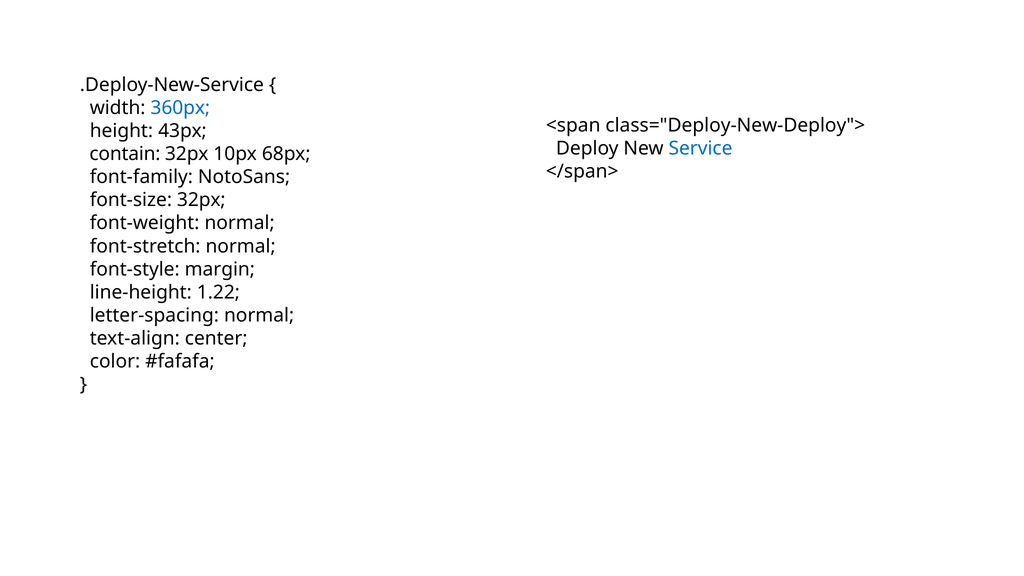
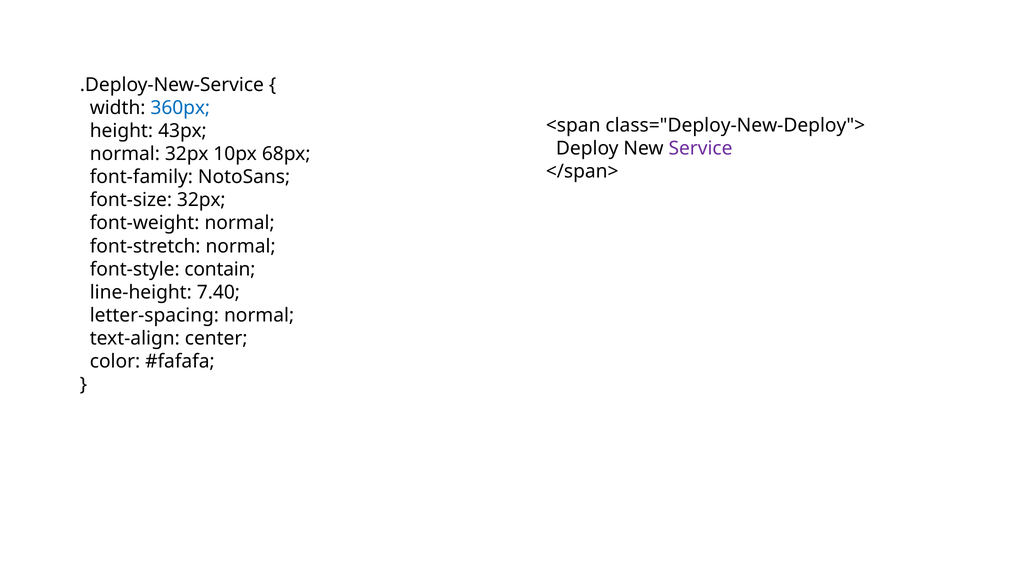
Service colour: blue -> purple (701, 148)
contain: contain -> normal (125, 154)
margin: margin -> contain (220, 269)
1.22: 1.22 -> 7.40 (218, 292)
